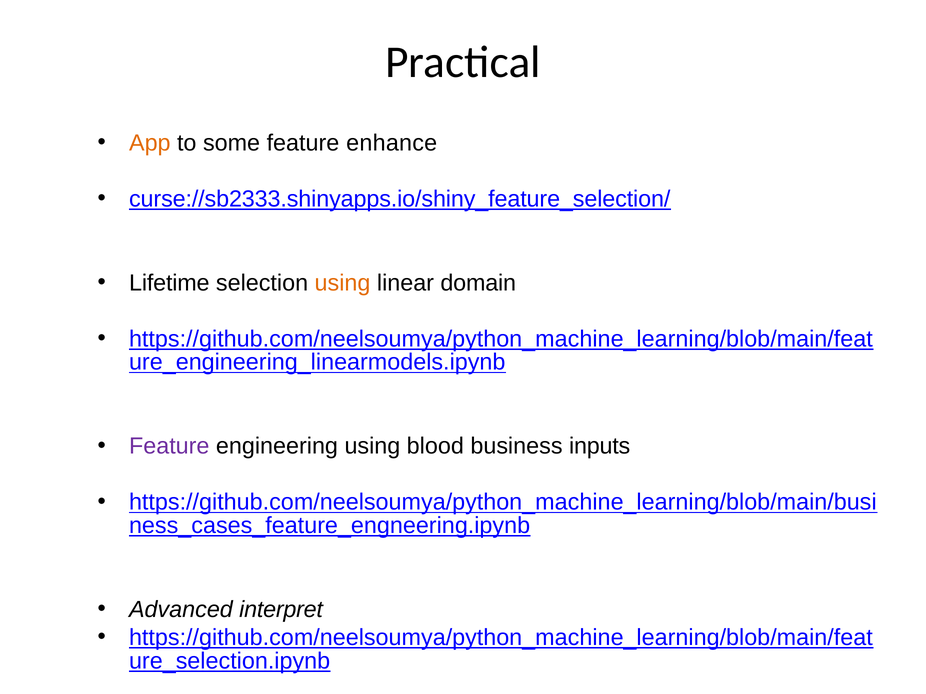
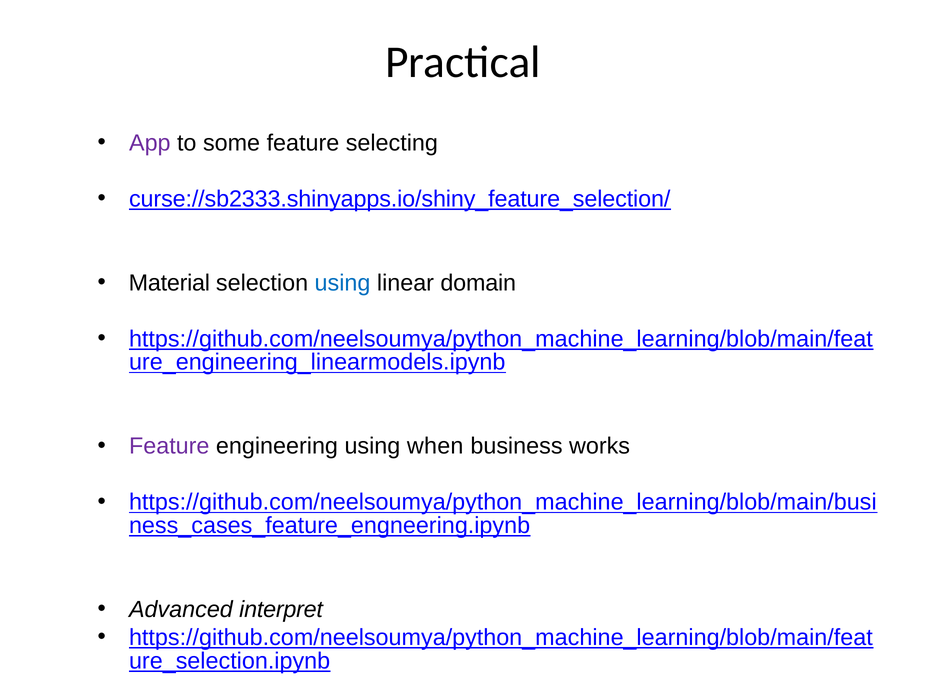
App colour: orange -> purple (150, 143)
enhance: enhance -> selecting (392, 143)
Lifetime: Lifetime -> Material (169, 283)
using colour: orange -> blue (342, 283)
blood: blood -> when (435, 447)
inputs: inputs -> works (600, 447)
